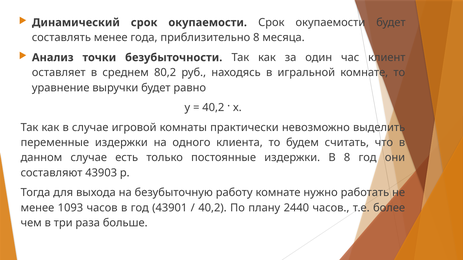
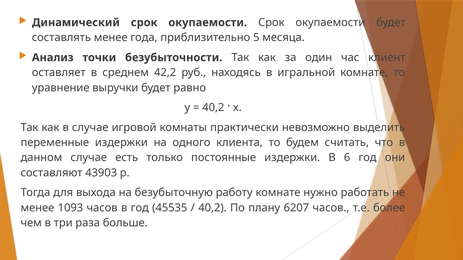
приблизительно 8: 8 -> 5 (256, 38)
80,2: 80,2 -> 42,2 (165, 73)
В 8: 8 -> 6 (347, 158)
43901: 43901 -> 45535 (170, 208)
2440: 2440 -> 6207 (296, 208)
